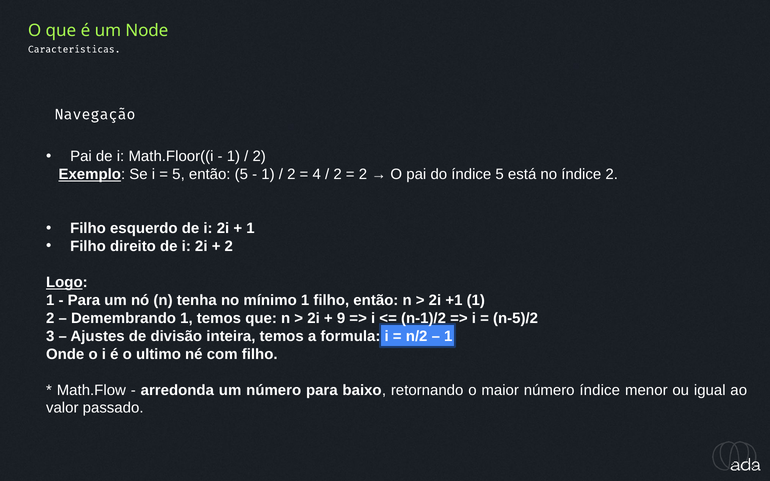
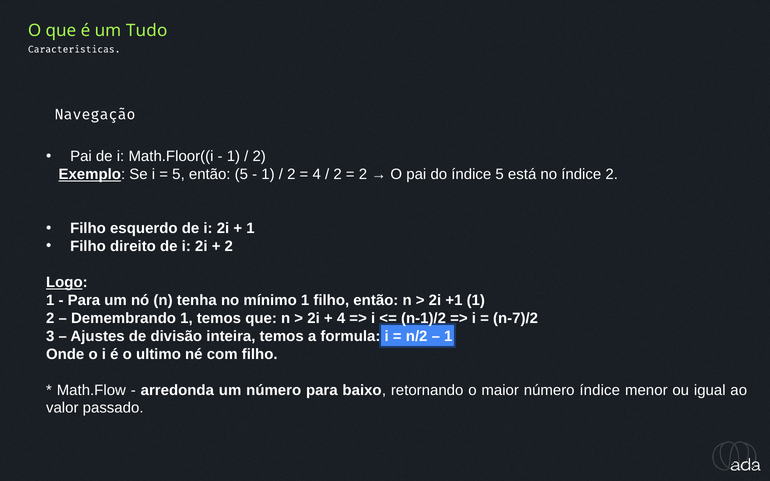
Node: Node -> Tudo (147, 31)
9: 9 -> 4 (341, 318)
n-5)/2: n-5)/2 -> n-7)/2 (516, 318)
